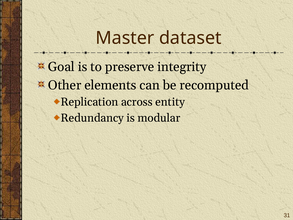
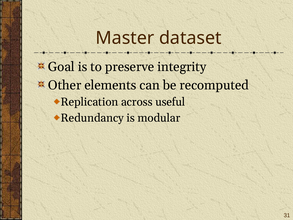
entity: entity -> useful (170, 102)
